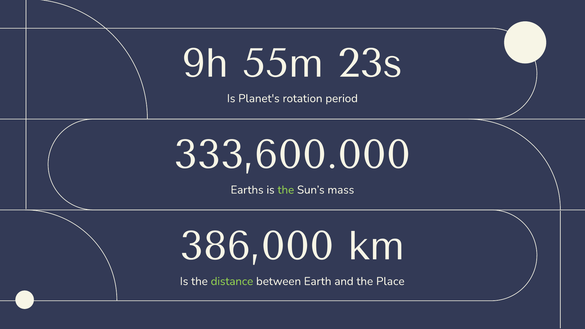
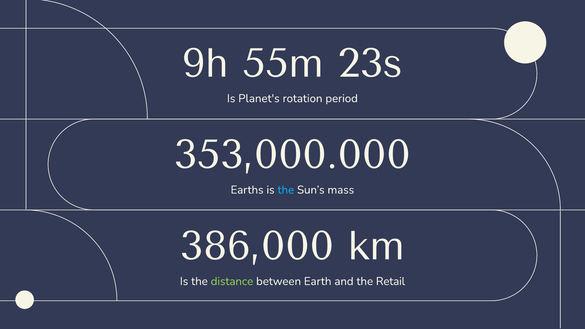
333,600.000: 333,600.000 -> 353,000.000 (292, 155)
the colour: light green -> light blue (286, 190)
Place: Place -> Retail (390, 281)
